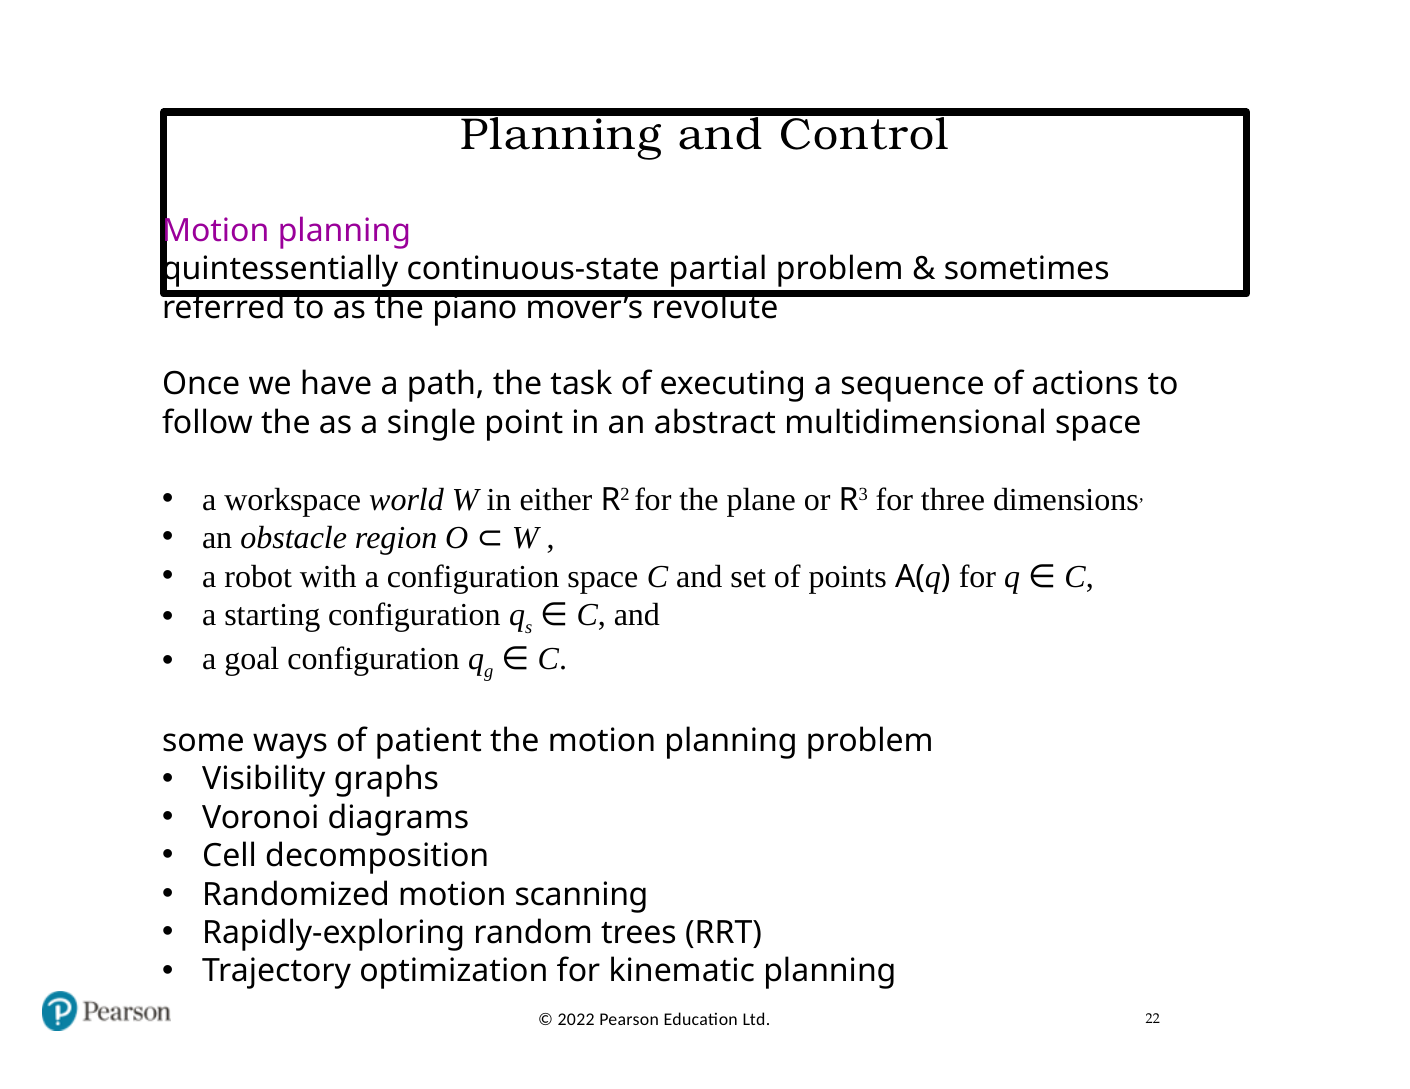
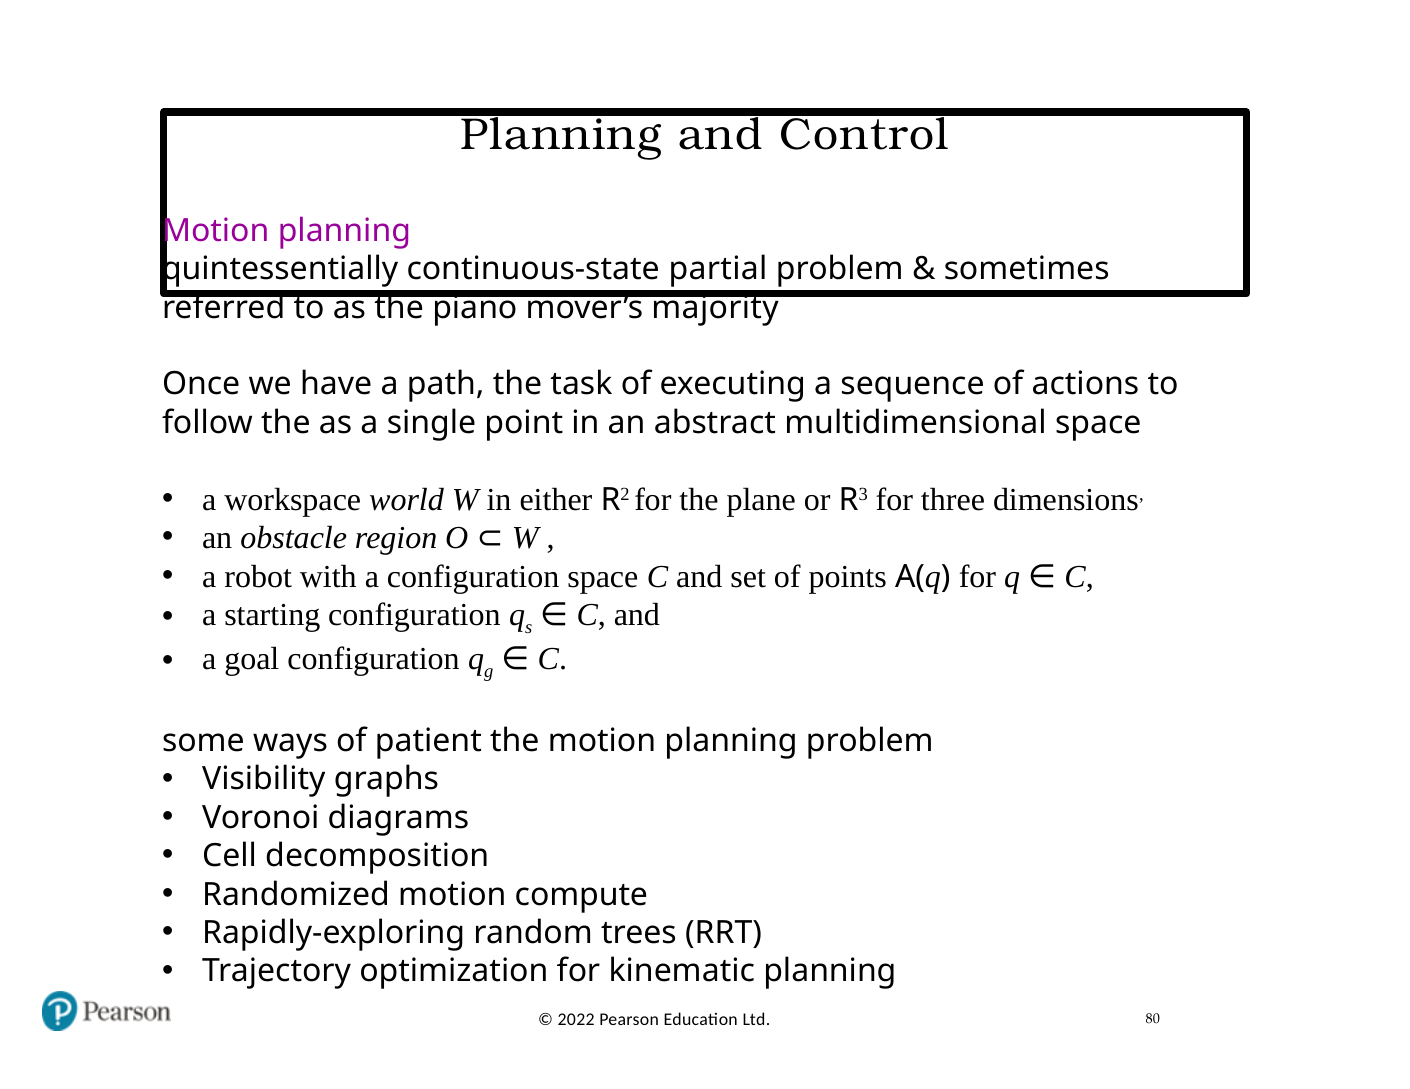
revolute: revolute -> majority (715, 308)
scanning: scanning -> compute (581, 895)
22: 22 -> 80 (1153, 1019)
